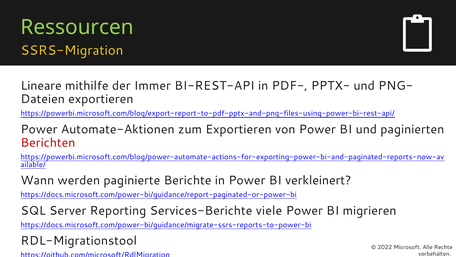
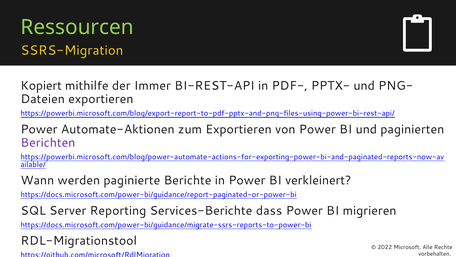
Lineare: Lineare -> Kopiert (41, 86)
Berichten colour: red -> purple (48, 142)
viele: viele -> dass (269, 210)
